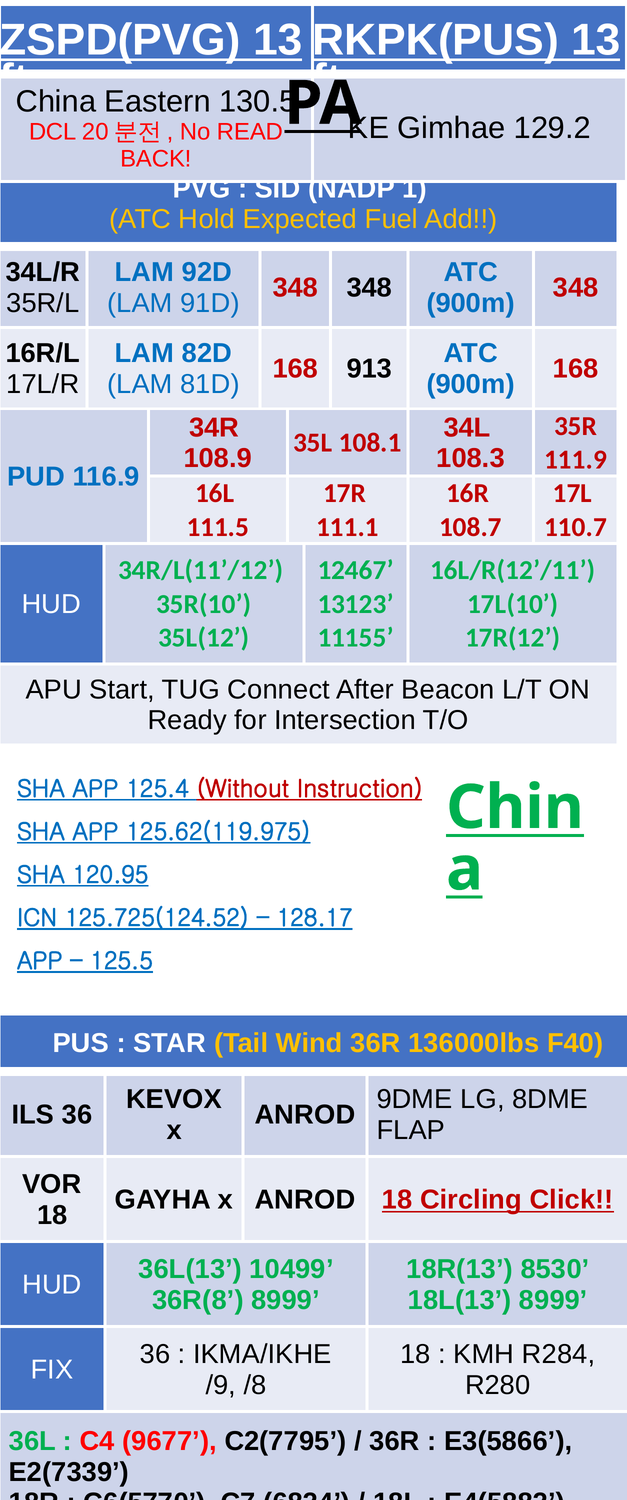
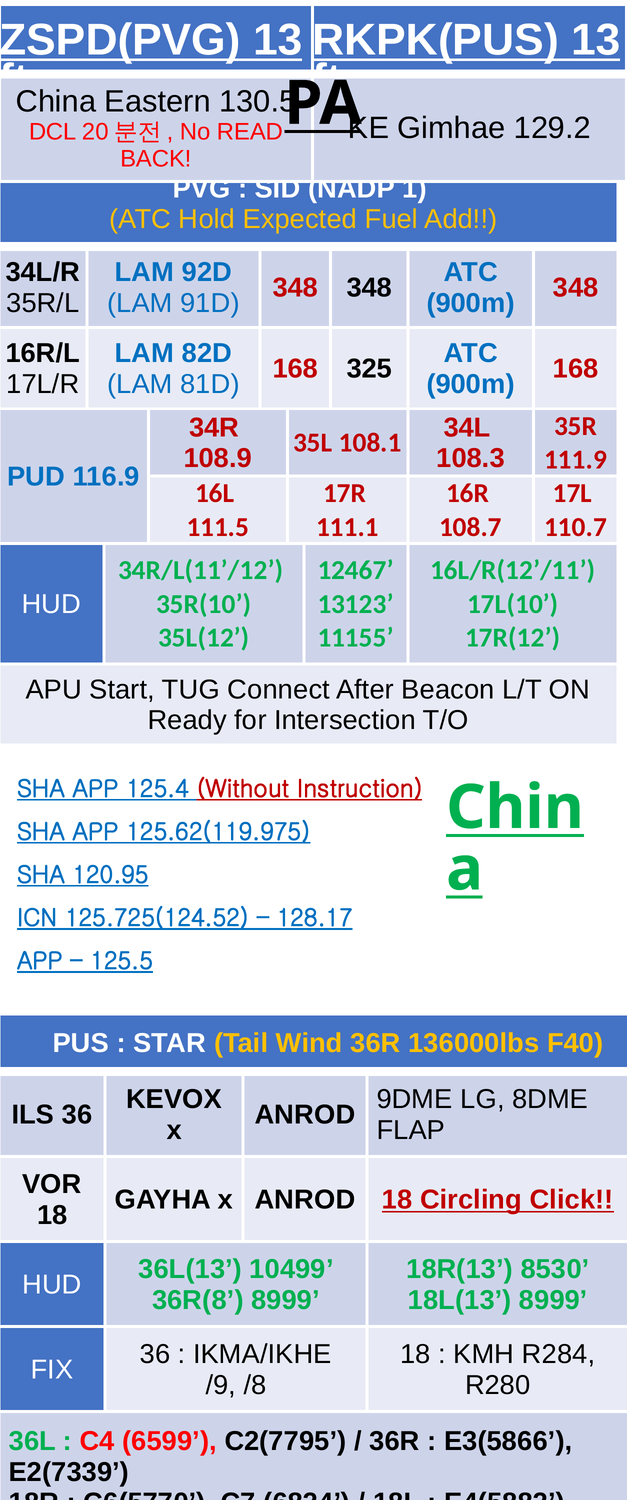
913: 913 -> 325 (369, 369)
9677: 9677 -> 6599 (170, 1441)
